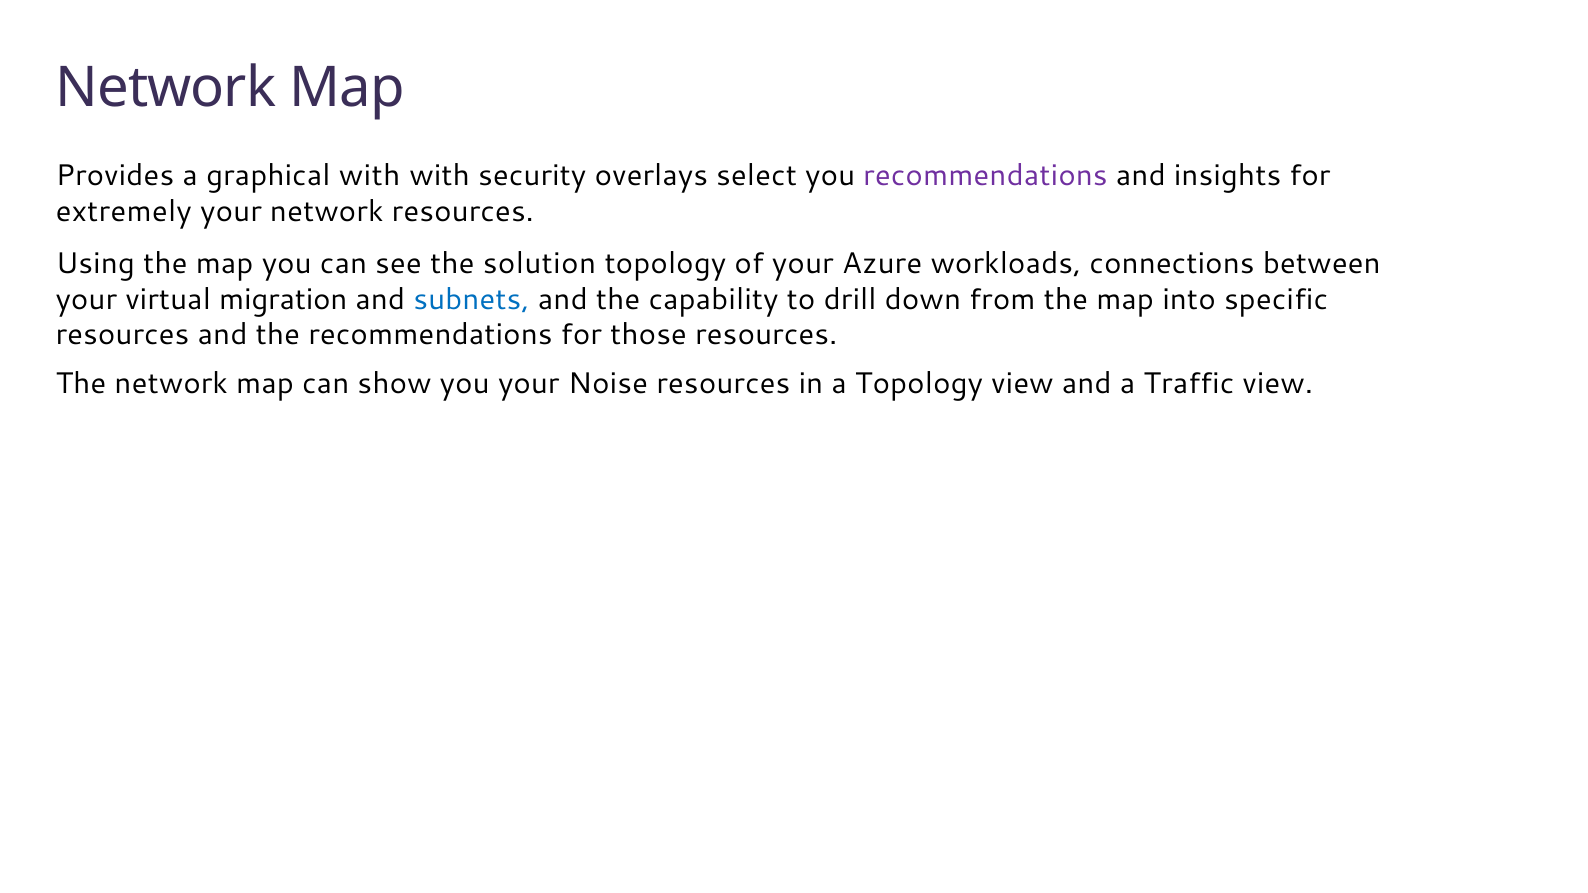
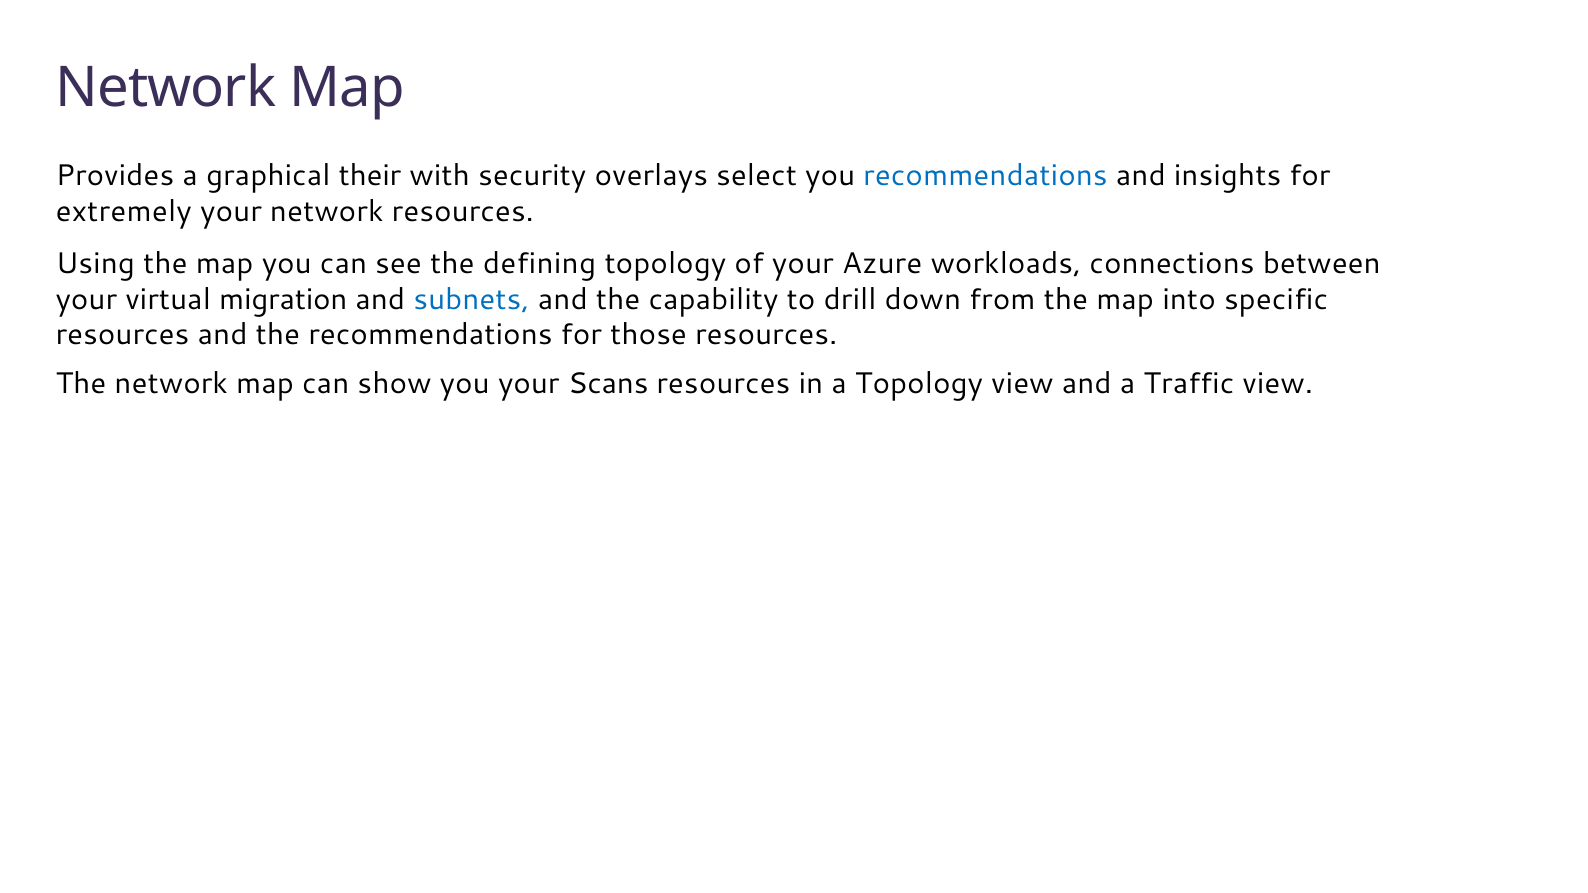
graphical with: with -> their (370, 176)
recommendations colour: purple -> blue (985, 176)
solution: solution -> defining (539, 264)
Noise: Noise -> Scans (608, 383)
